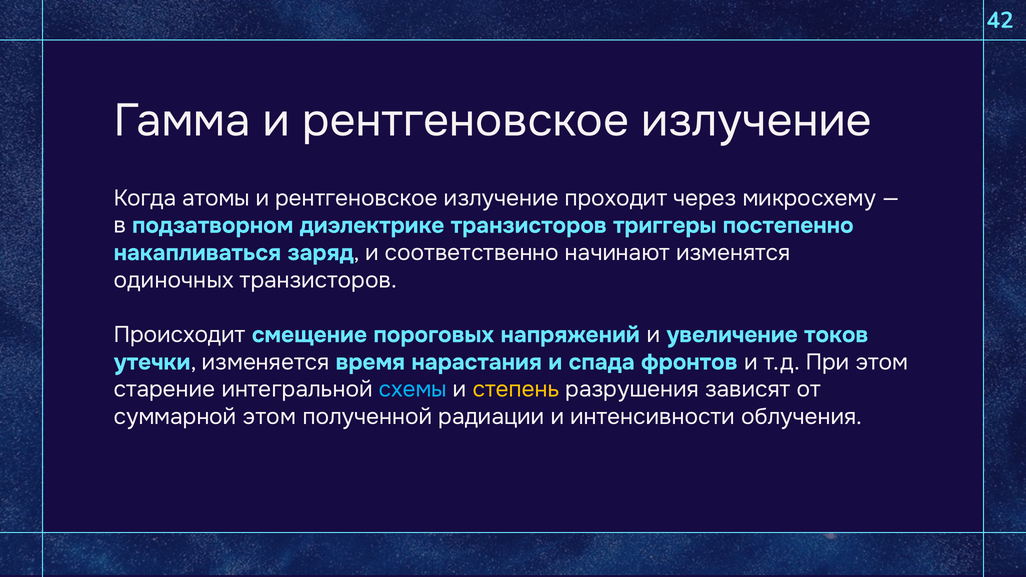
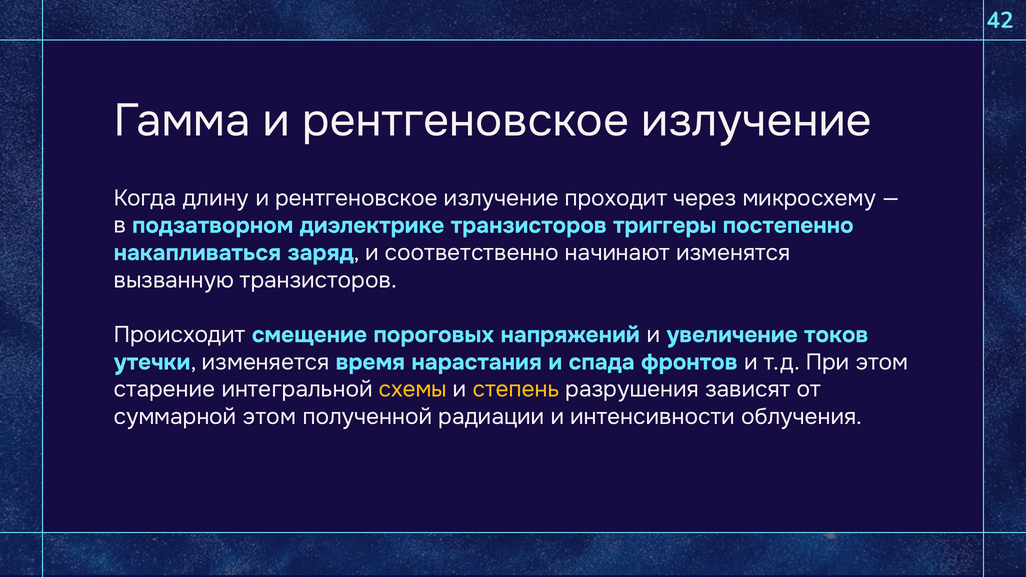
атомы: атомы -> длину (216, 198)
одиночных: одиночных -> вызванную (174, 280)
схемы colour: light blue -> yellow (413, 389)
